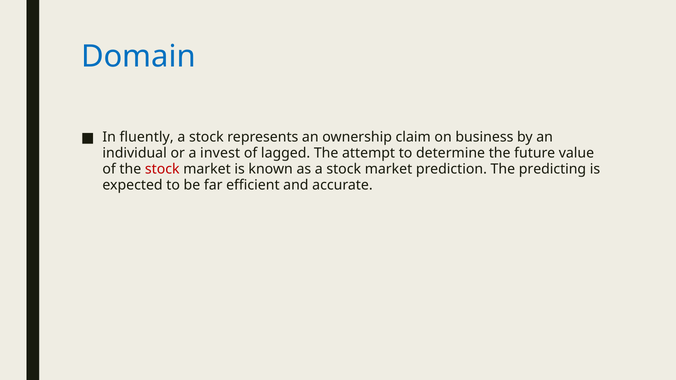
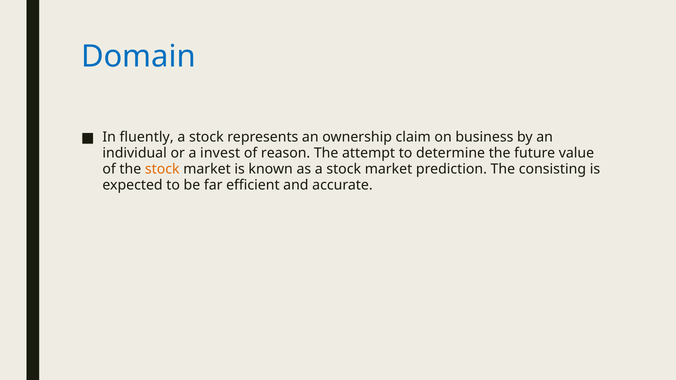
lagged: lagged -> reason (286, 153)
stock colour: red -> orange (162, 169)
predicting: predicting -> consisting (552, 169)
